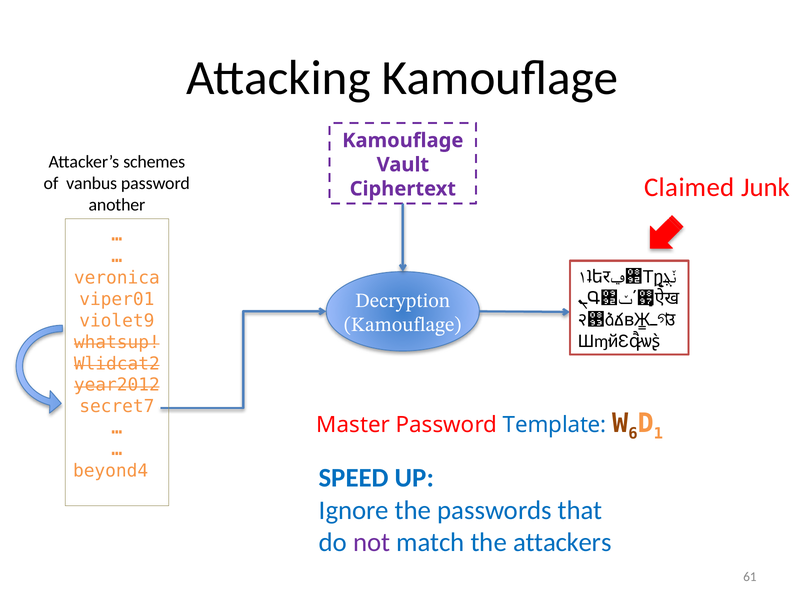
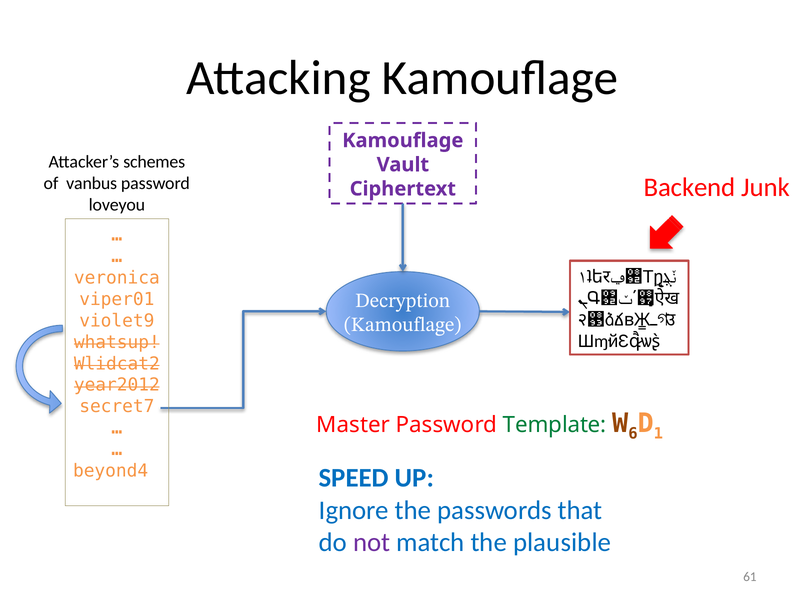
Claimed: Claimed -> Backend (690, 187)
another: another -> loveyou (117, 205)
Template colour: blue -> green (555, 425)
attackers: attackers -> plausible (562, 542)
